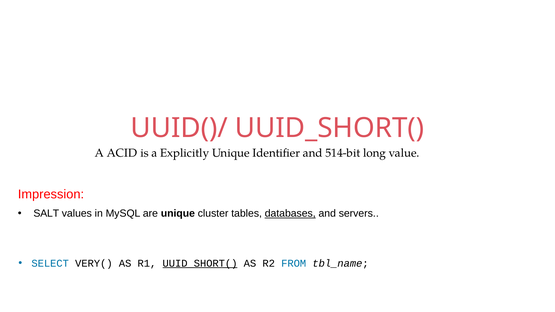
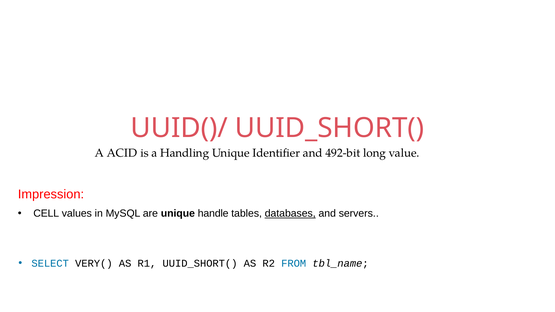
Explicitly: Explicitly -> Handling (185, 153)
514-bit: 514-bit -> 492-bit (343, 153)
SALT: SALT -> CELL (46, 214)
cluster: cluster -> handle (213, 214)
UUID_SHORT( underline: present -> none (200, 263)
